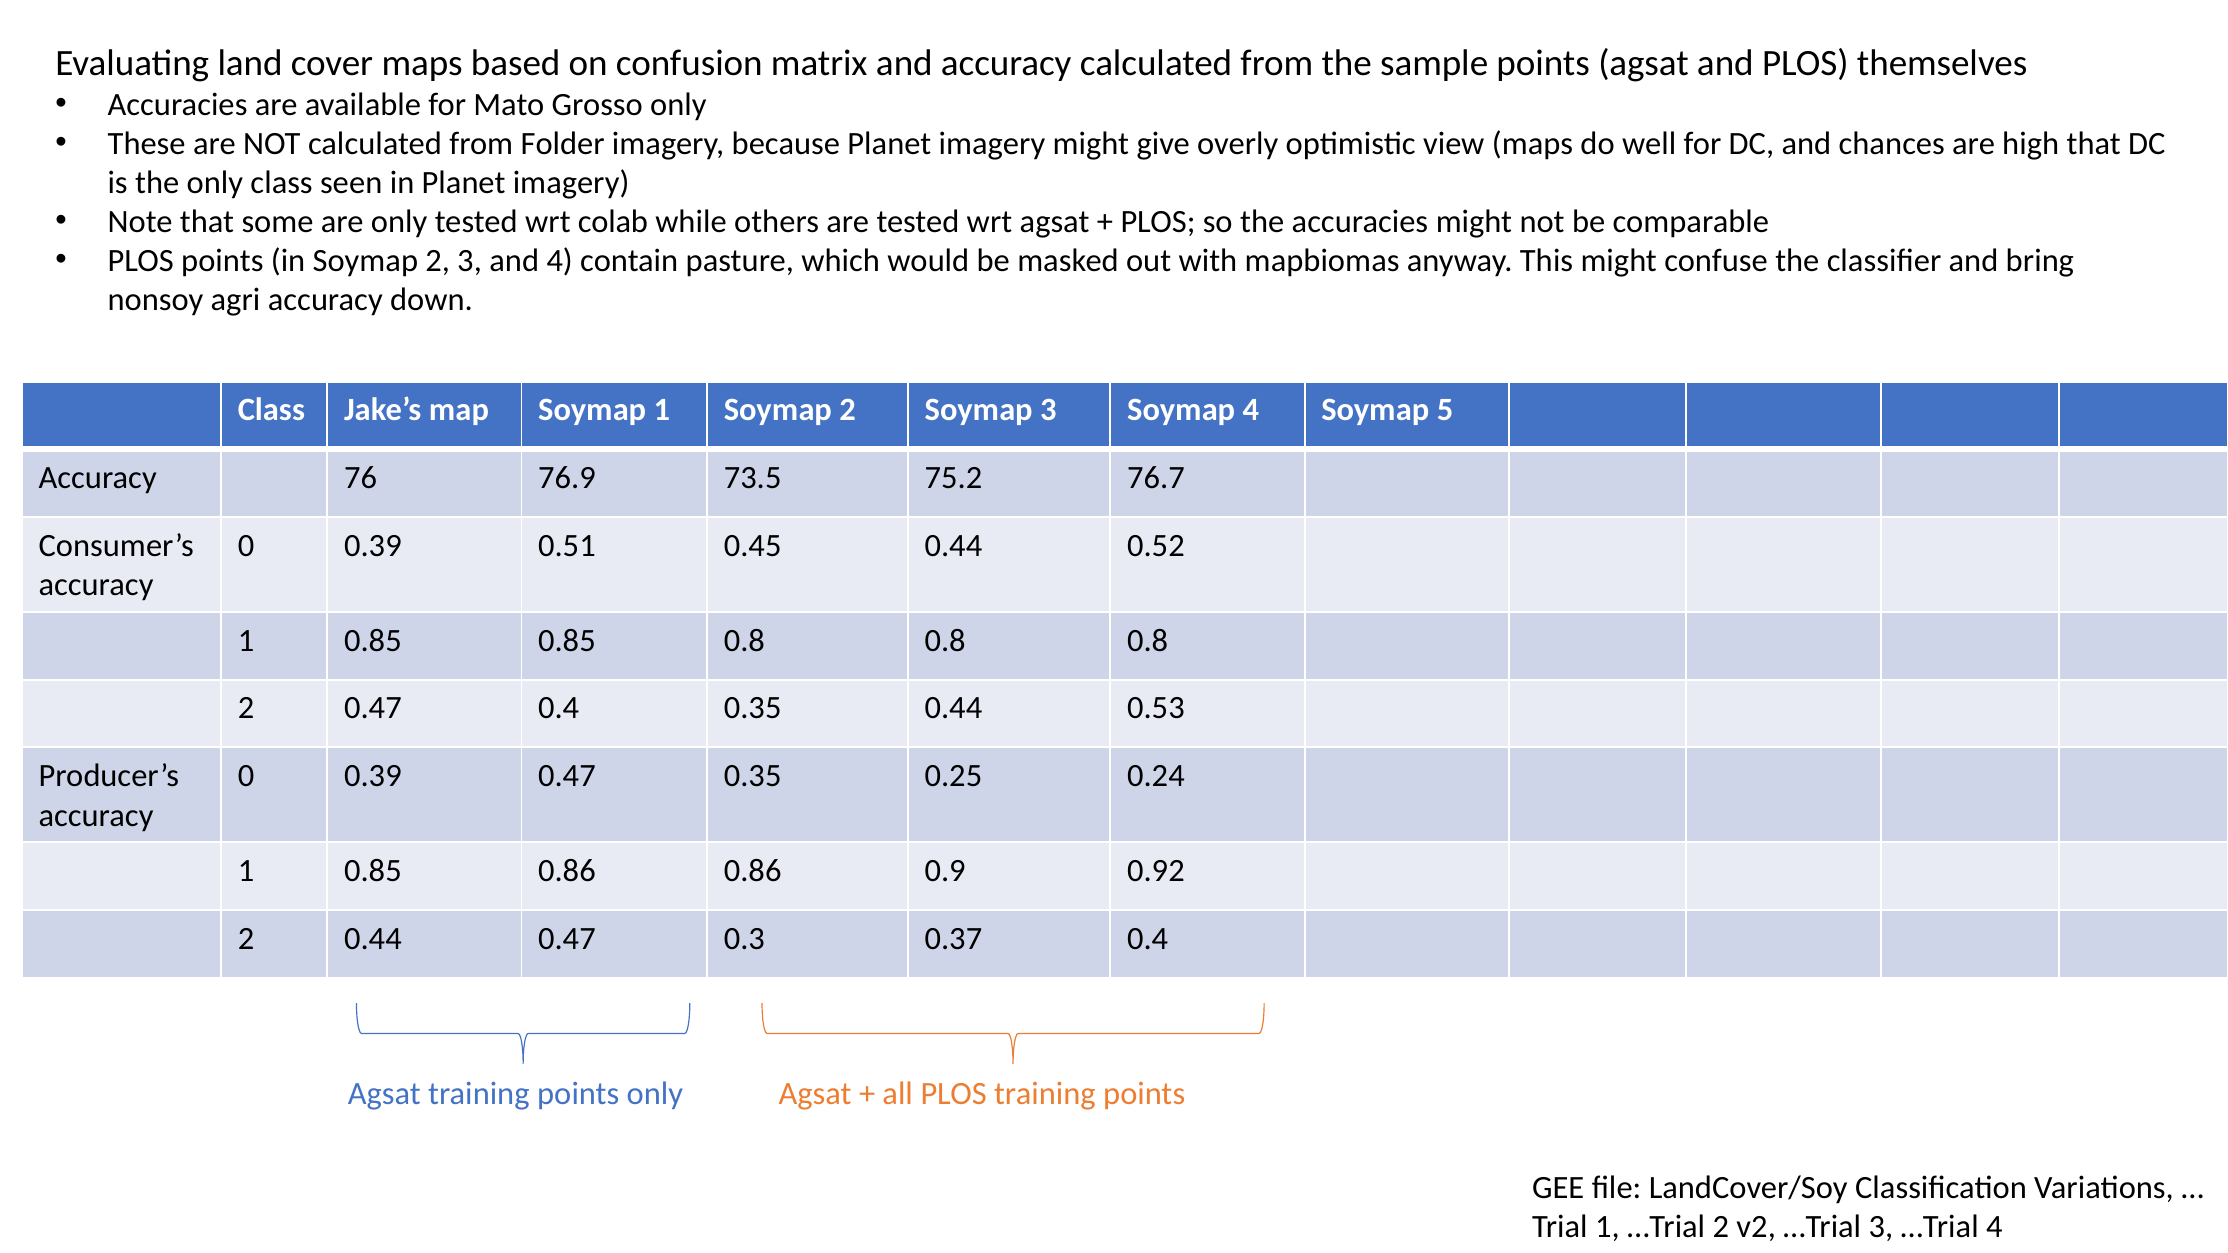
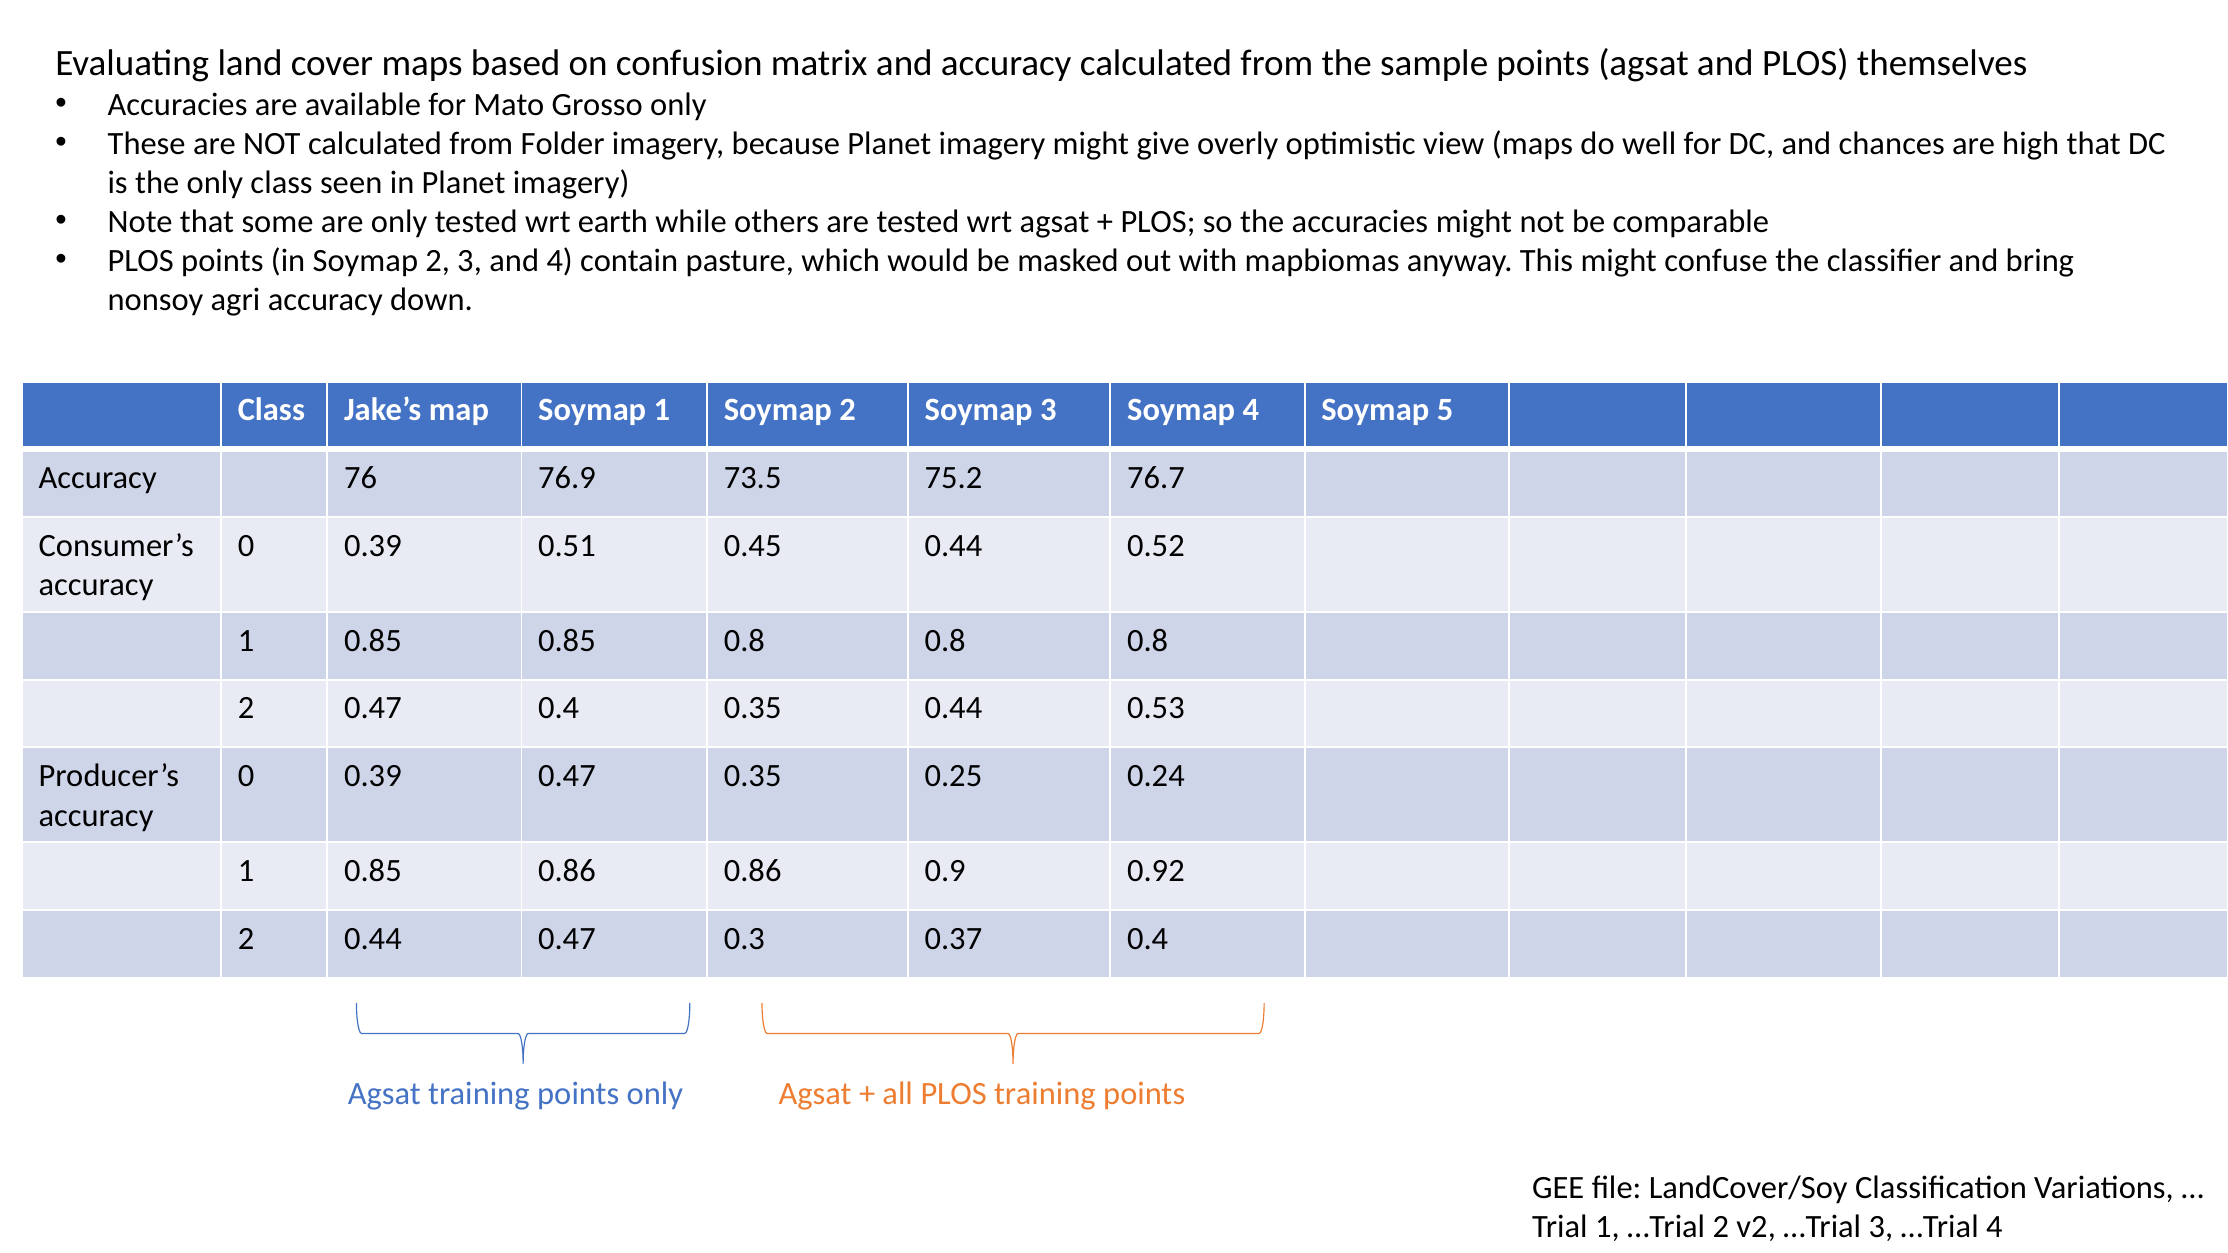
colab: colab -> earth (613, 222)
